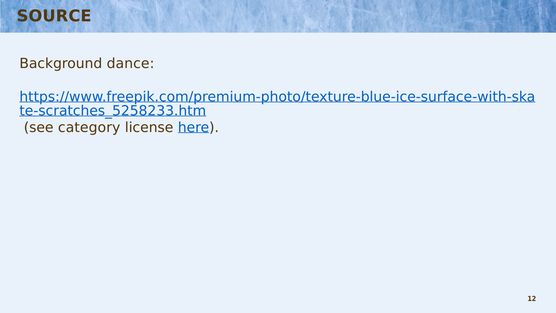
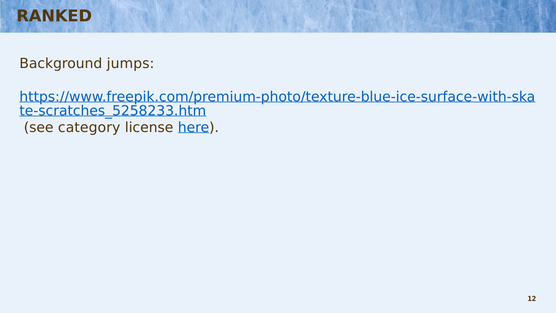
SOURCE: SOURCE -> RANKED (54, 16)
dance: dance -> jumps (131, 64)
